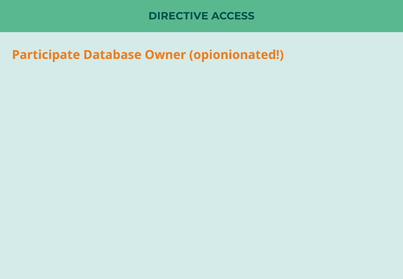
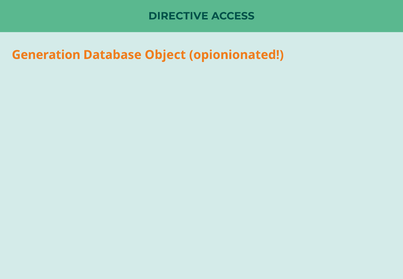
Participate: Participate -> Generation (46, 55)
Owner: Owner -> Object (165, 55)
